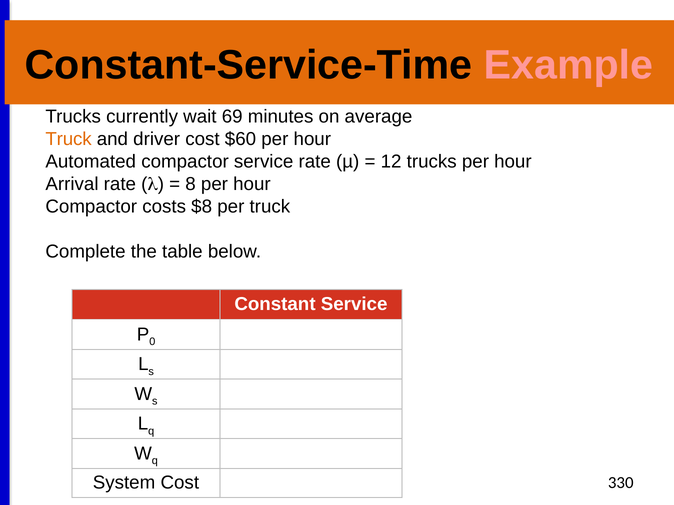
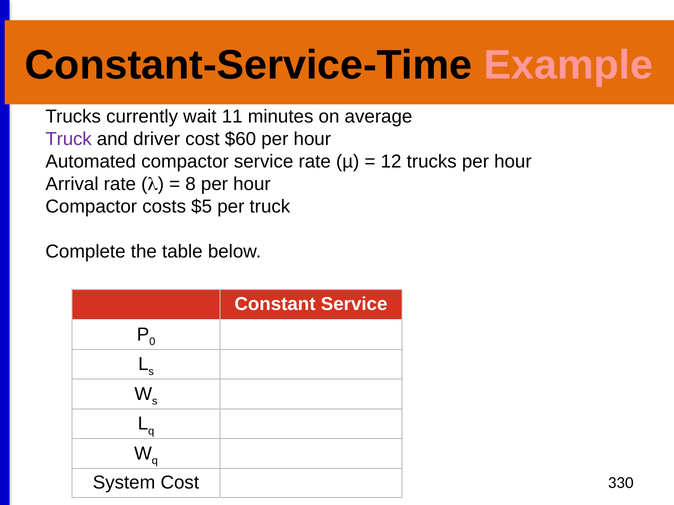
69: 69 -> 11 (232, 117)
Truck colour: orange -> purple (69, 139)
$8: $8 -> $5 (202, 207)
